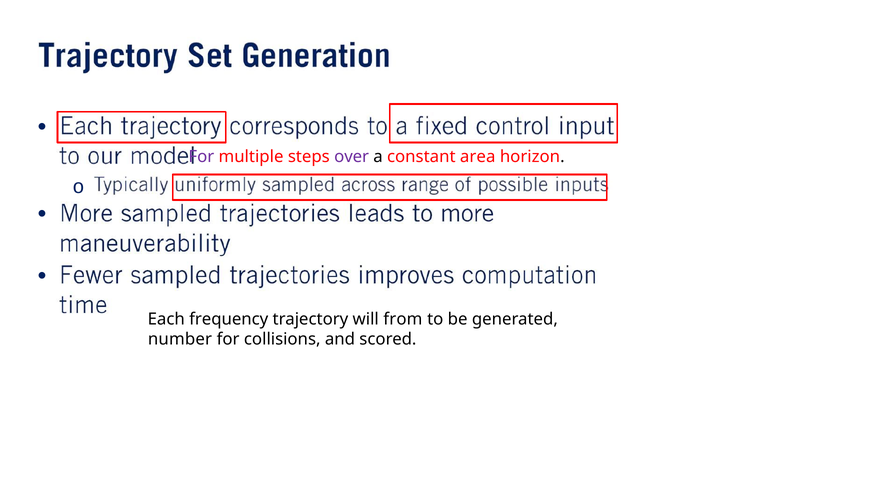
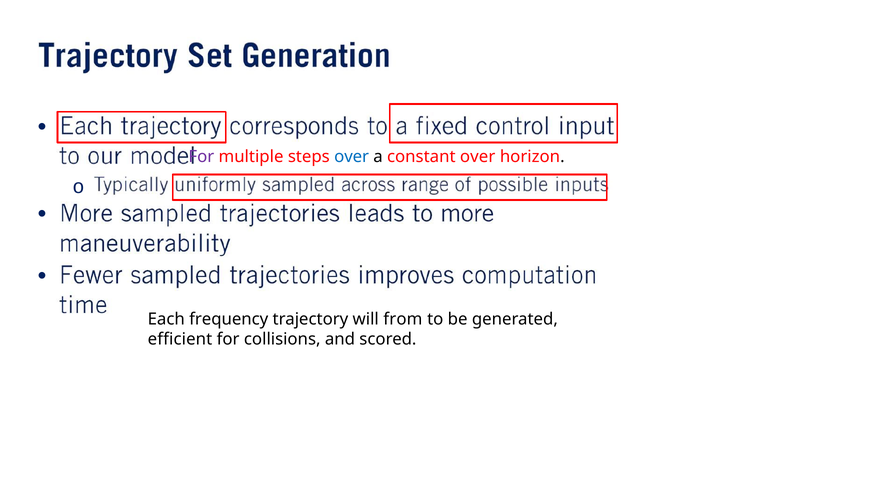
over colour: purple -> blue (352, 157)
constant area: area -> over (478, 157)
number: number -> efficient (180, 339)
